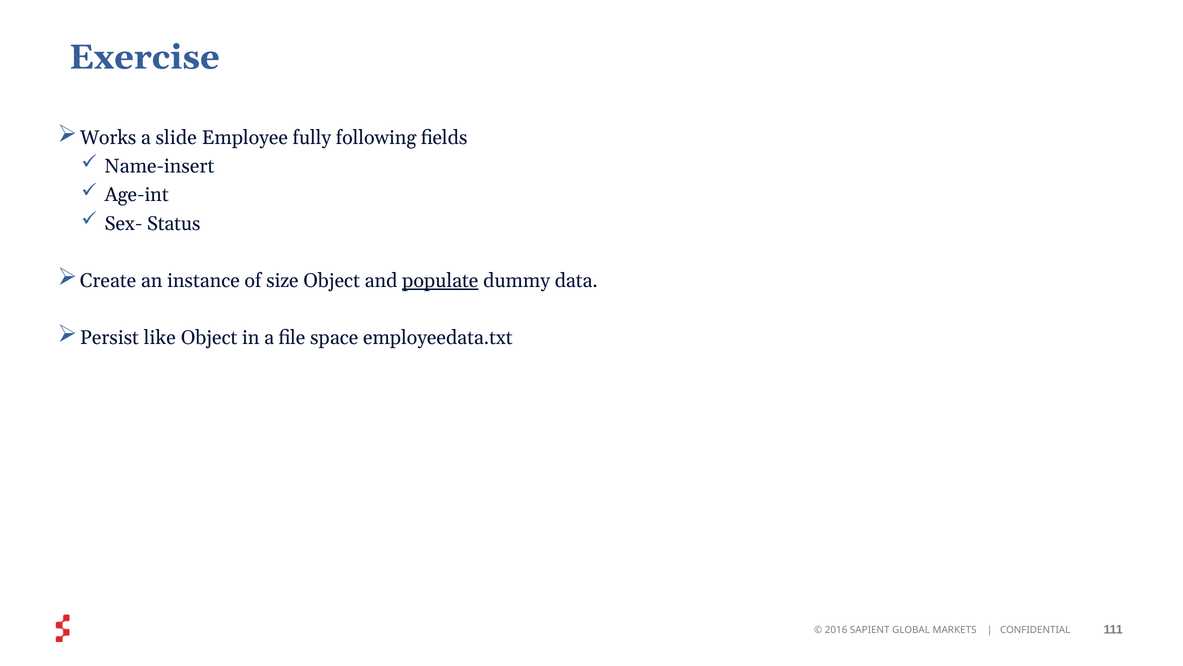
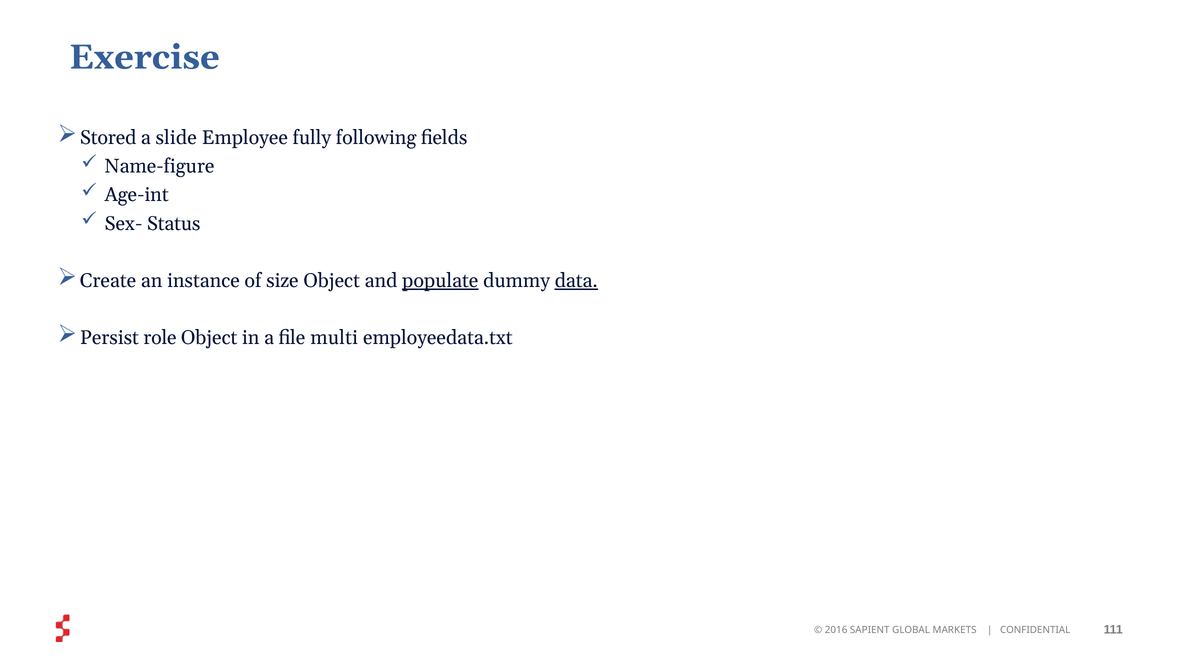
Works: Works -> Stored (108, 138)
Name-insert: Name-insert -> Name-figure (159, 166)
data underline: none -> present (576, 281)
like: like -> role (160, 338)
space: space -> multi (334, 338)
